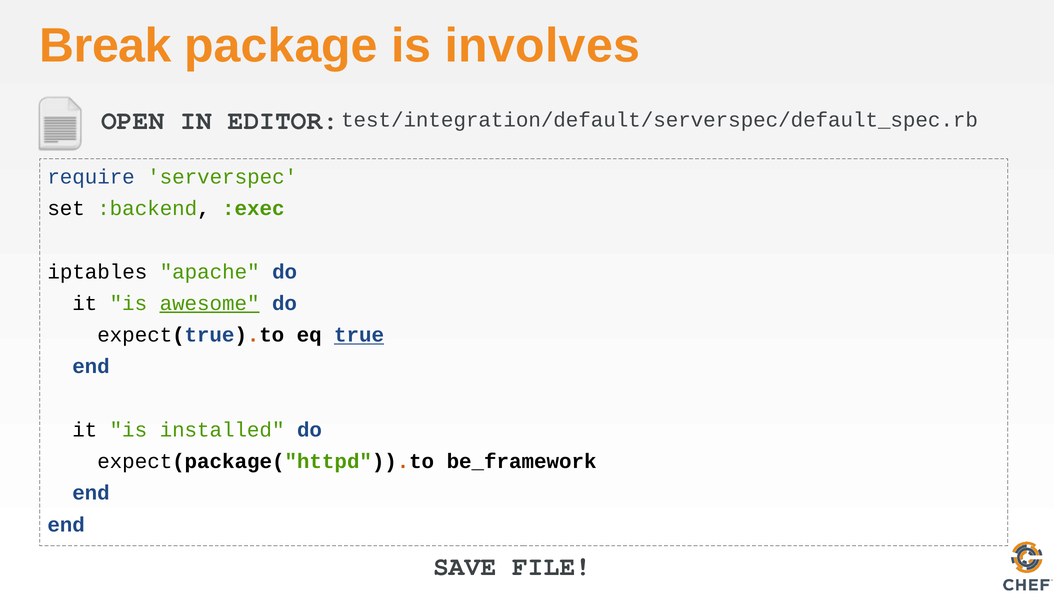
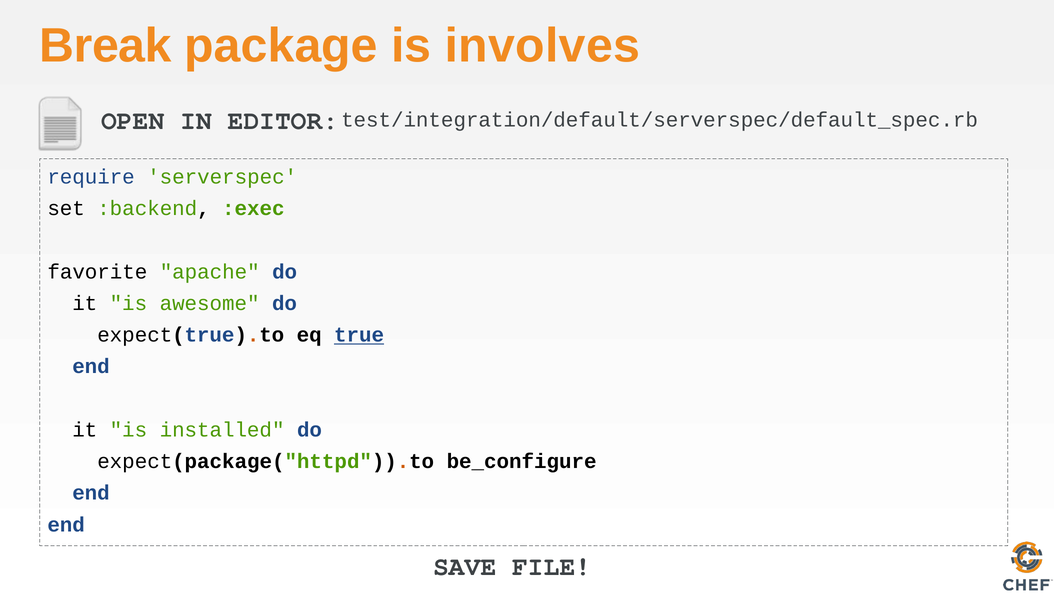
iptables: iptables -> favorite (97, 272)
awesome underline: present -> none (210, 303)
be_framework: be_framework -> be_configure (522, 461)
